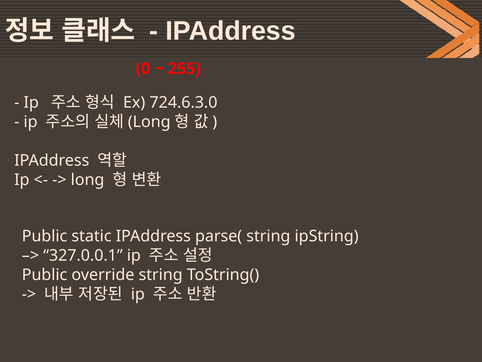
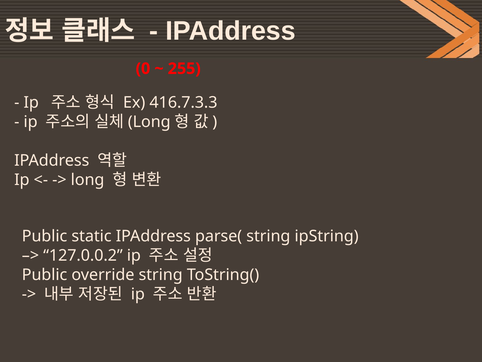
724.6.3.0: 724.6.3.0 -> 416.7.3.3 (183, 102)
327.0.0.1: 327.0.0.1 -> 127.0.0.2 (83, 255)
